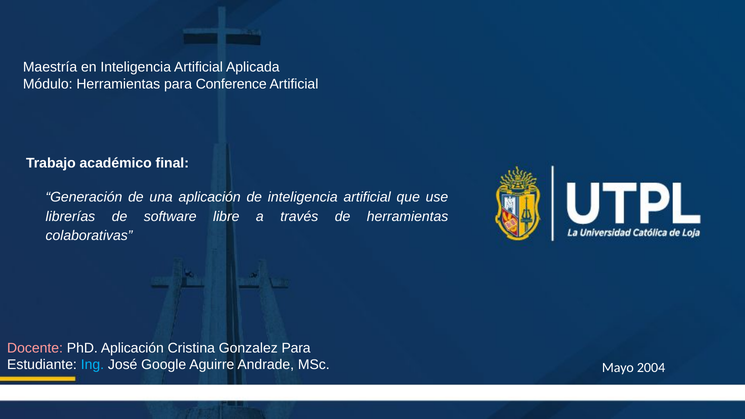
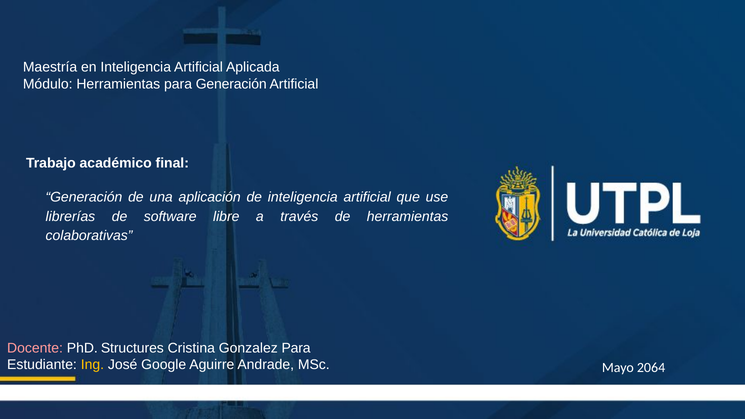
para Conference: Conference -> Generación (231, 84)
PhD Aplicación: Aplicación -> Structures (132, 348)
Ing colour: light blue -> yellow (92, 365)
2004: 2004 -> 2064 (651, 367)
